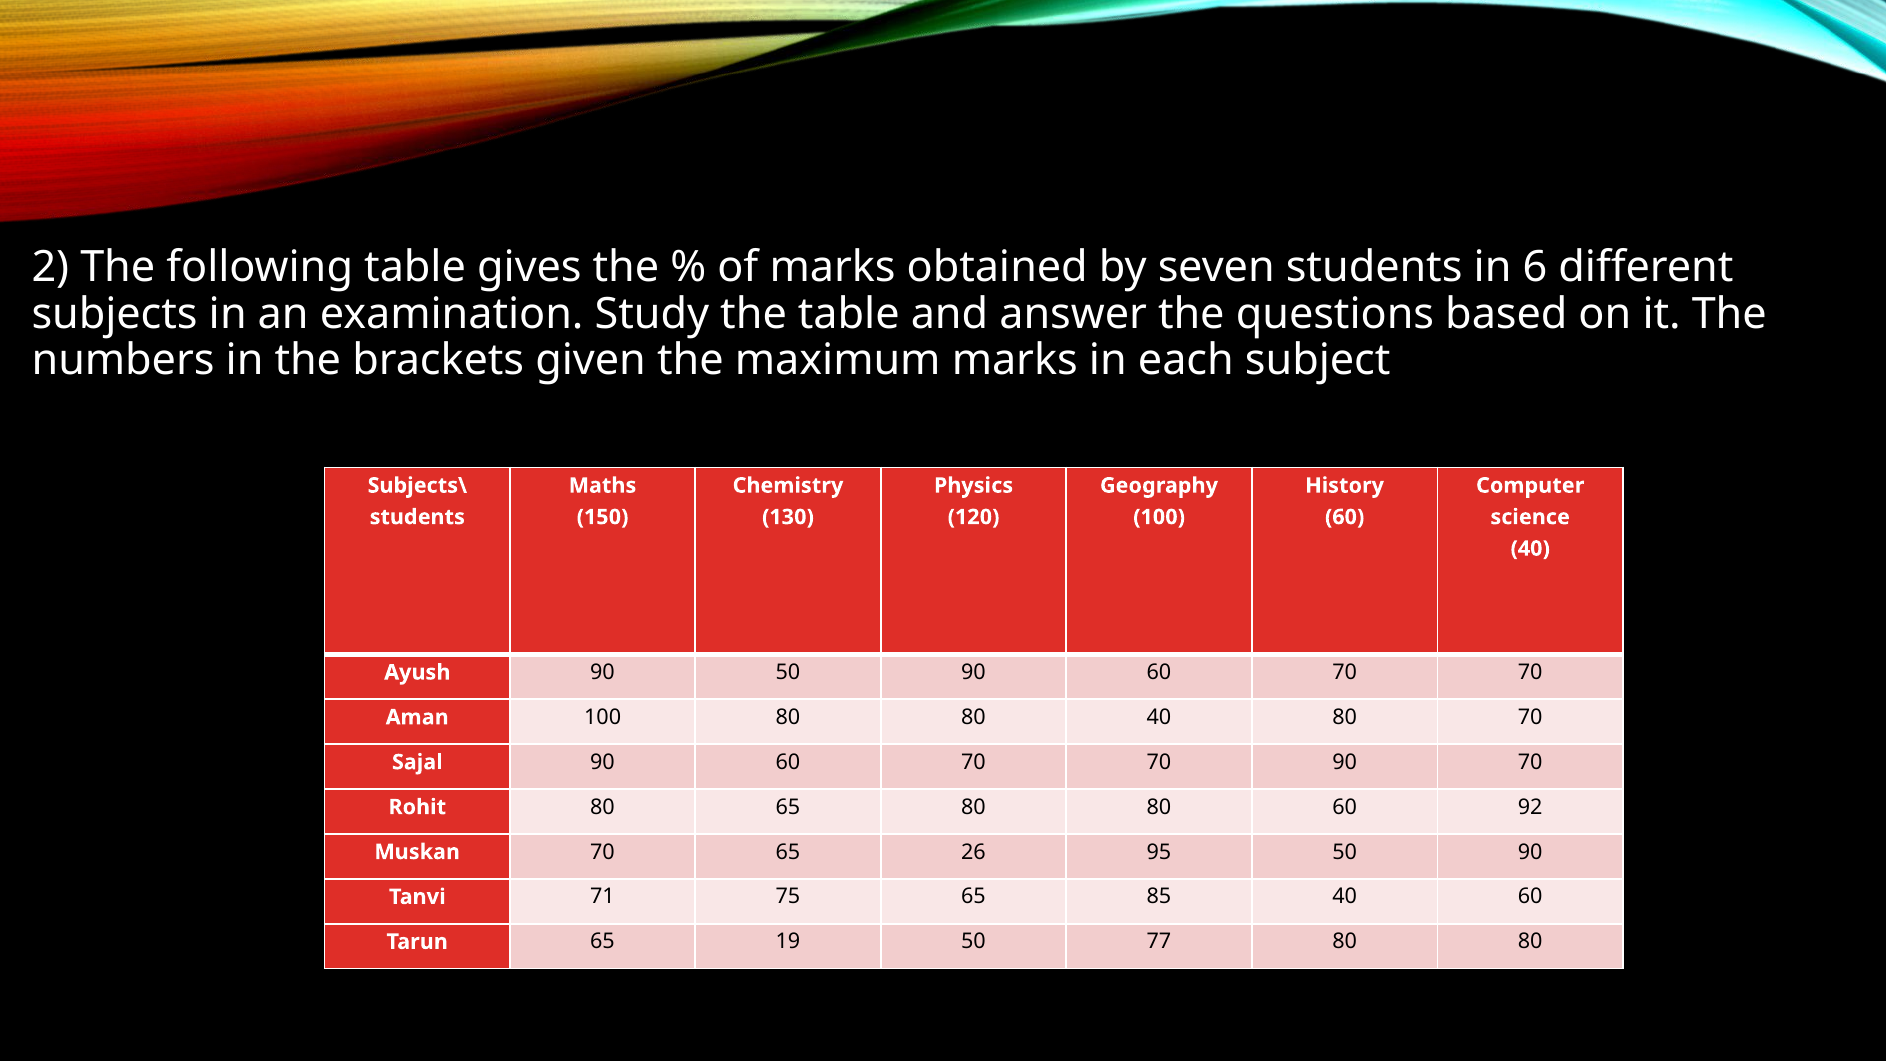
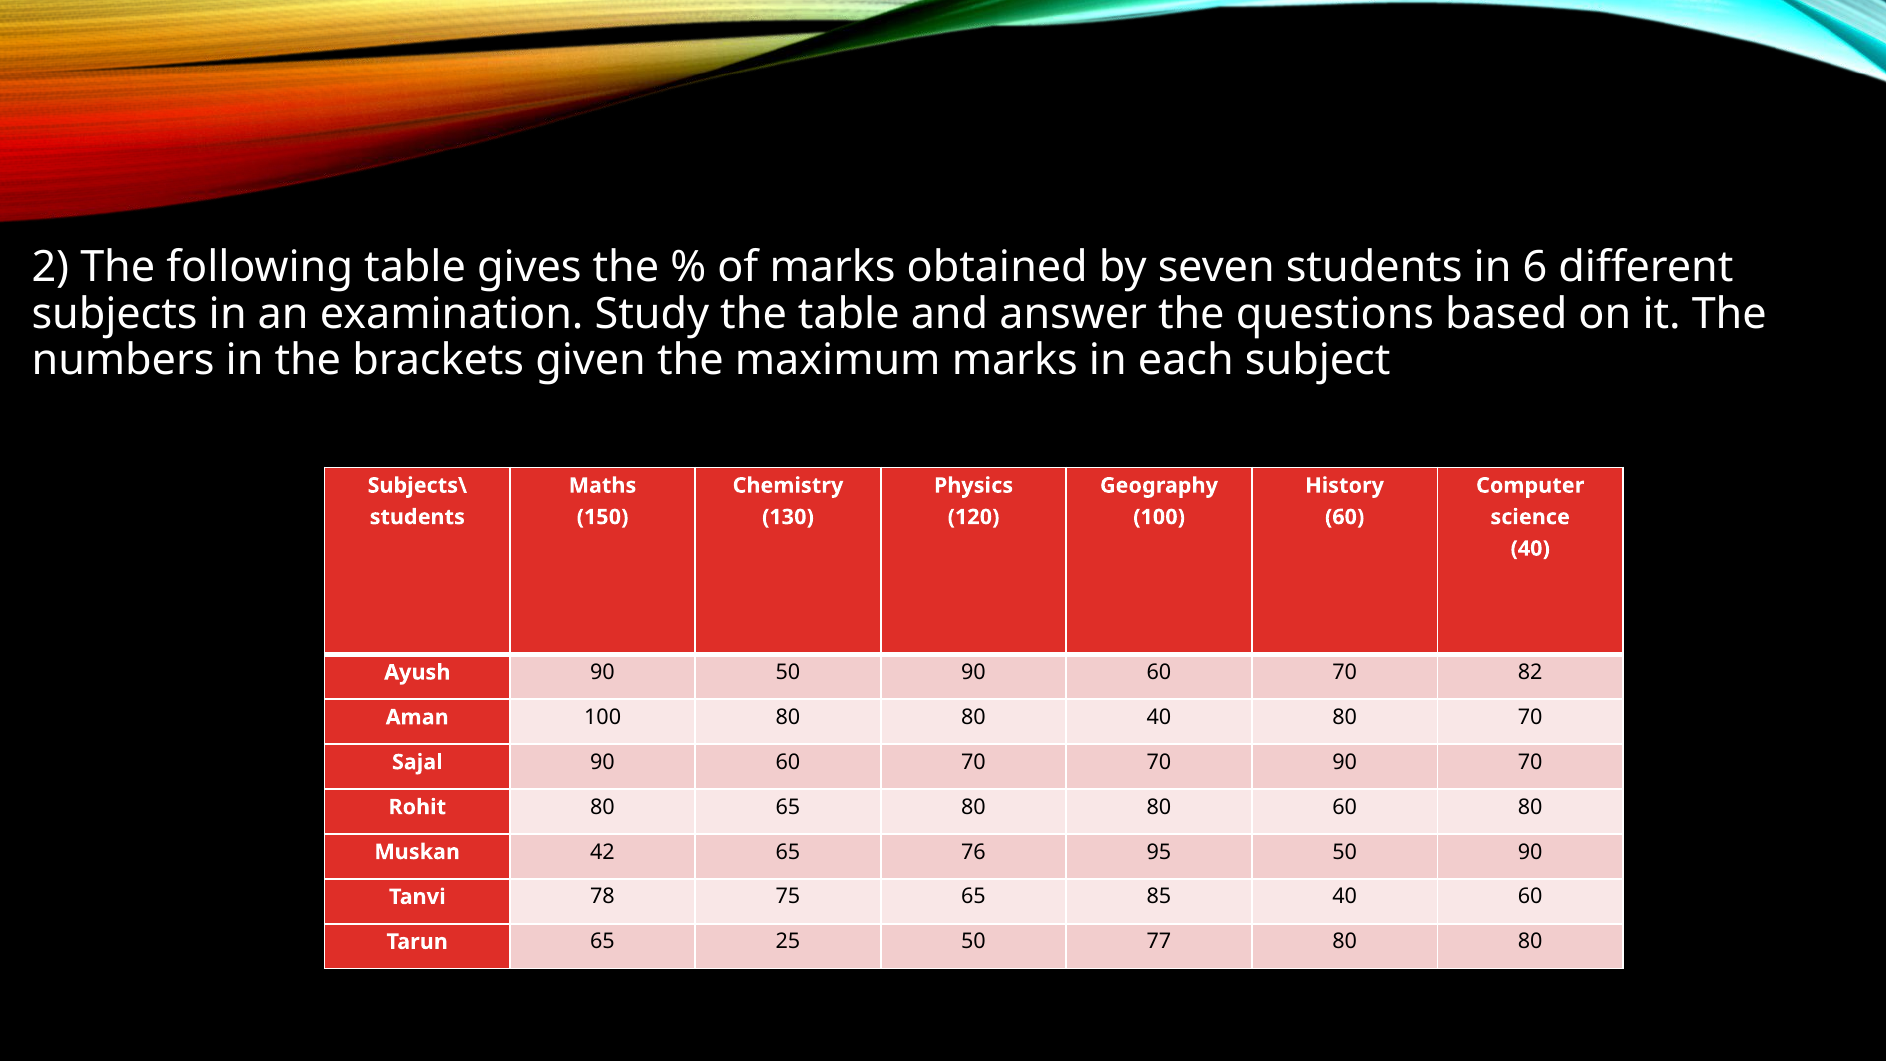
70: 70 -> 82 (1530, 672)
60 92: 92 -> 80 (1530, 807)
Muskan 70: 70 -> 42 (603, 852)
26: 26 -> 76 (974, 852)
71: 71 -> 78 (603, 897)
19: 19 -> 25 (788, 942)
